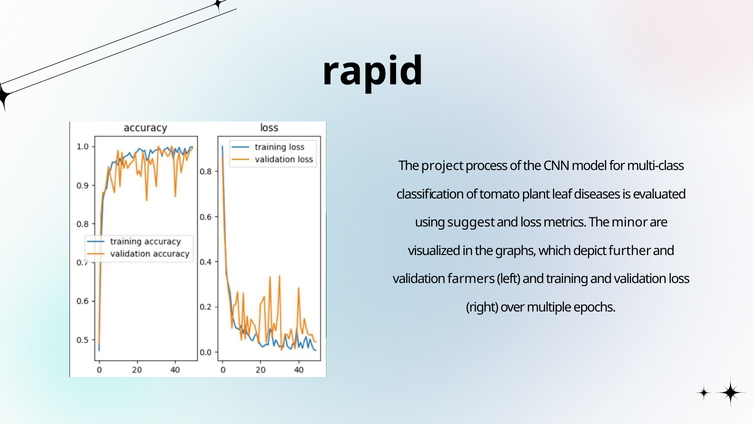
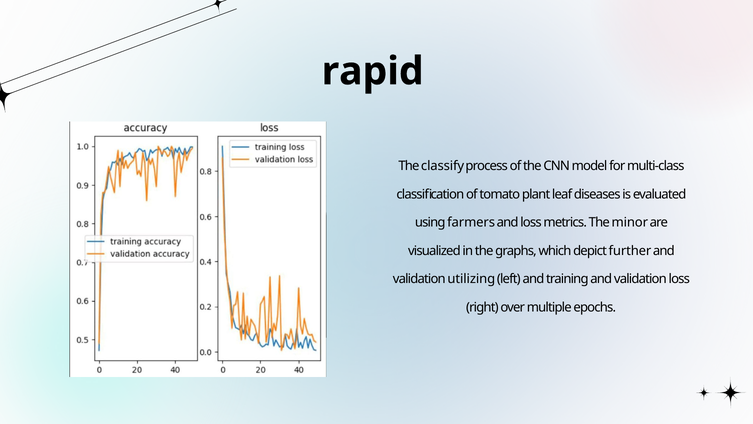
project: project -> classify (443, 166)
suggest: suggest -> farmers (471, 222)
farmers: farmers -> utilizing (471, 279)
